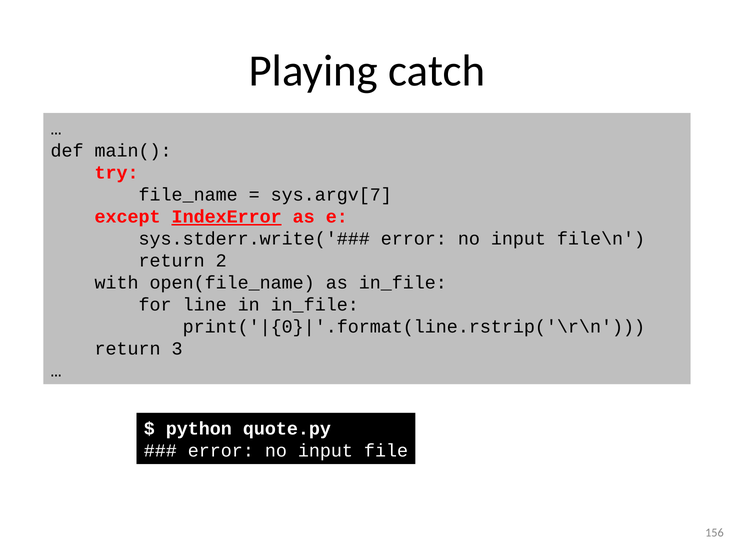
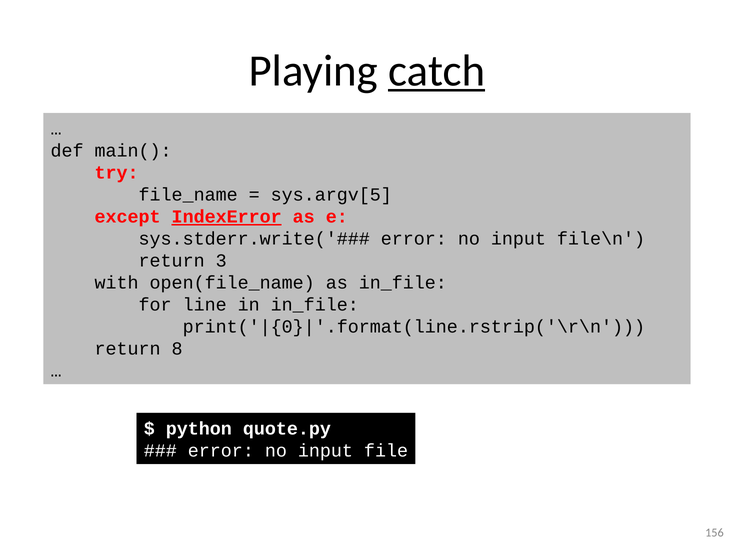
catch underline: none -> present (437, 71)
sys.argv[7: sys.argv[7 -> sys.argv[5 (331, 195)
2: 2 -> 3 (221, 261)
3: 3 -> 8 (177, 349)
